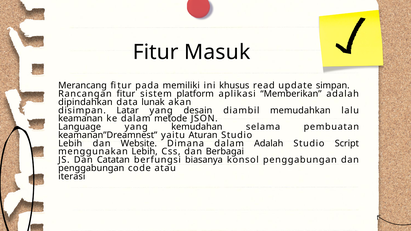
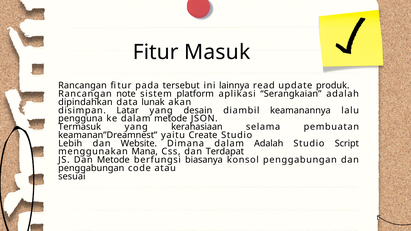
Merancang: Merancang -> Rancangan (82, 86)
memiliki: memiliki -> tersebut (181, 86)
khusus: khusus -> lainnya (234, 86)
simpan: simpan -> produk (333, 86)
Rancangan fitur: fitur -> note (126, 94)
Memberikan: Memberikan -> Serangkaian (291, 94)
memudahkan: memudahkan -> keamanannya (300, 110)
keamanan: keamanan -> pengguna (80, 119)
Language: Language -> Termasuk (80, 127)
kemudahan: kemudahan -> kerahasiaan (197, 127)
Aturan: Aturan -> Create (203, 135)
menggunakan Lebih: Lebih -> Mana (145, 152)
Berbagai: Berbagai -> Terdapat (225, 152)
Dan Catatan: Catatan -> Metode (113, 160)
iterasi: iterasi -> sesuai (72, 176)
